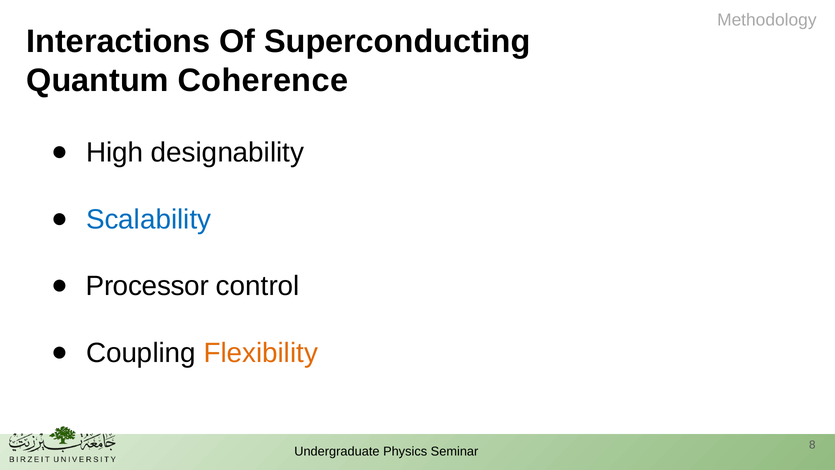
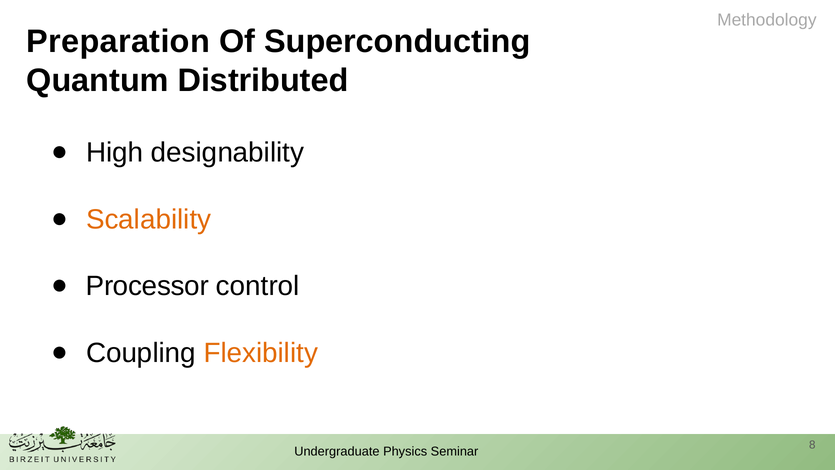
Interactions: Interactions -> Preparation (118, 41)
Coherence: Coherence -> Distributed (263, 80)
Scalability colour: blue -> orange (149, 219)
